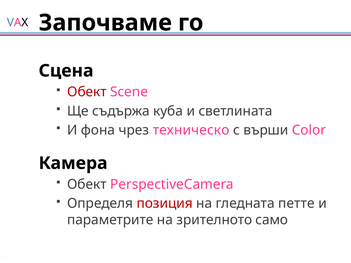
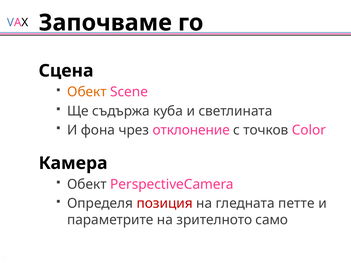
Обект colour: red -> orange (87, 92)
техническо: техническо -> отклонение (191, 130)
върши: върши -> точков (266, 130)
